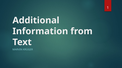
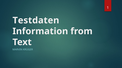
Additional: Additional -> Testdaten (36, 21)
